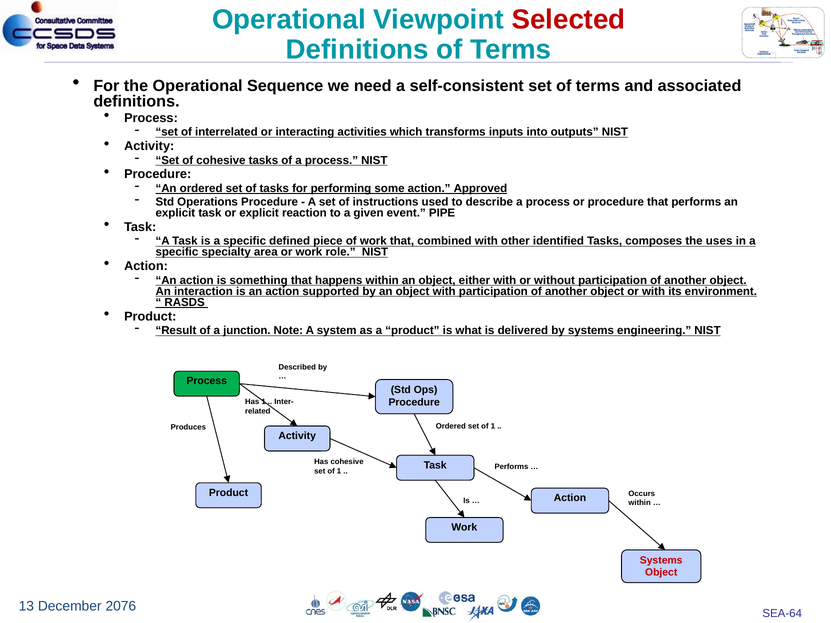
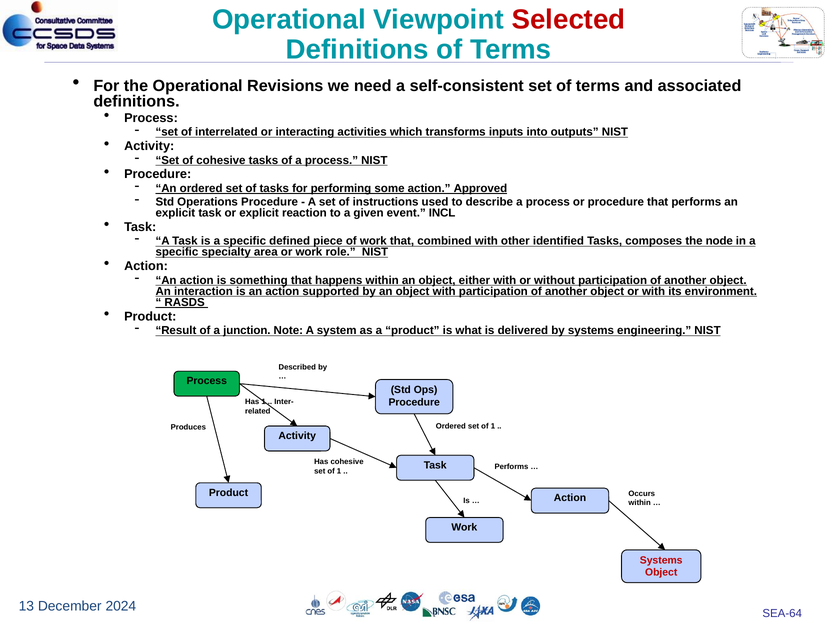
Sequence: Sequence -> Revisions (285, 86)
PIPE: PIPE -> INCL (442, 213)
uses: uses -> node (719, 241)
2076: 2076 -> 2024 (121, 607)
